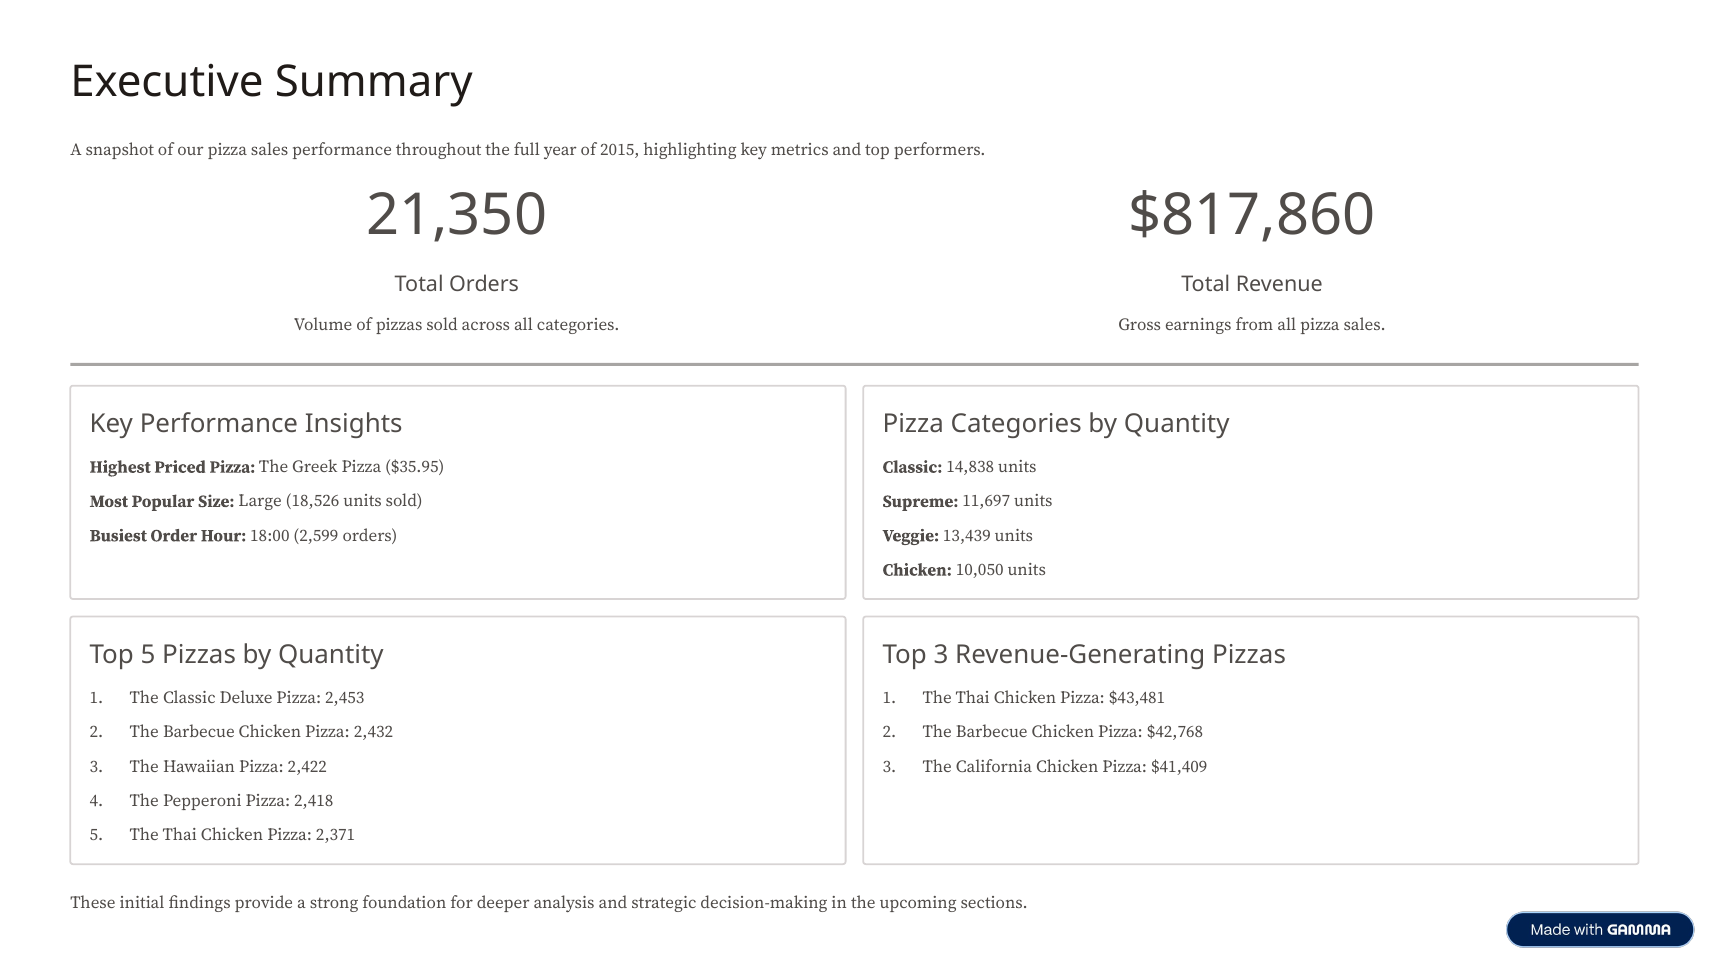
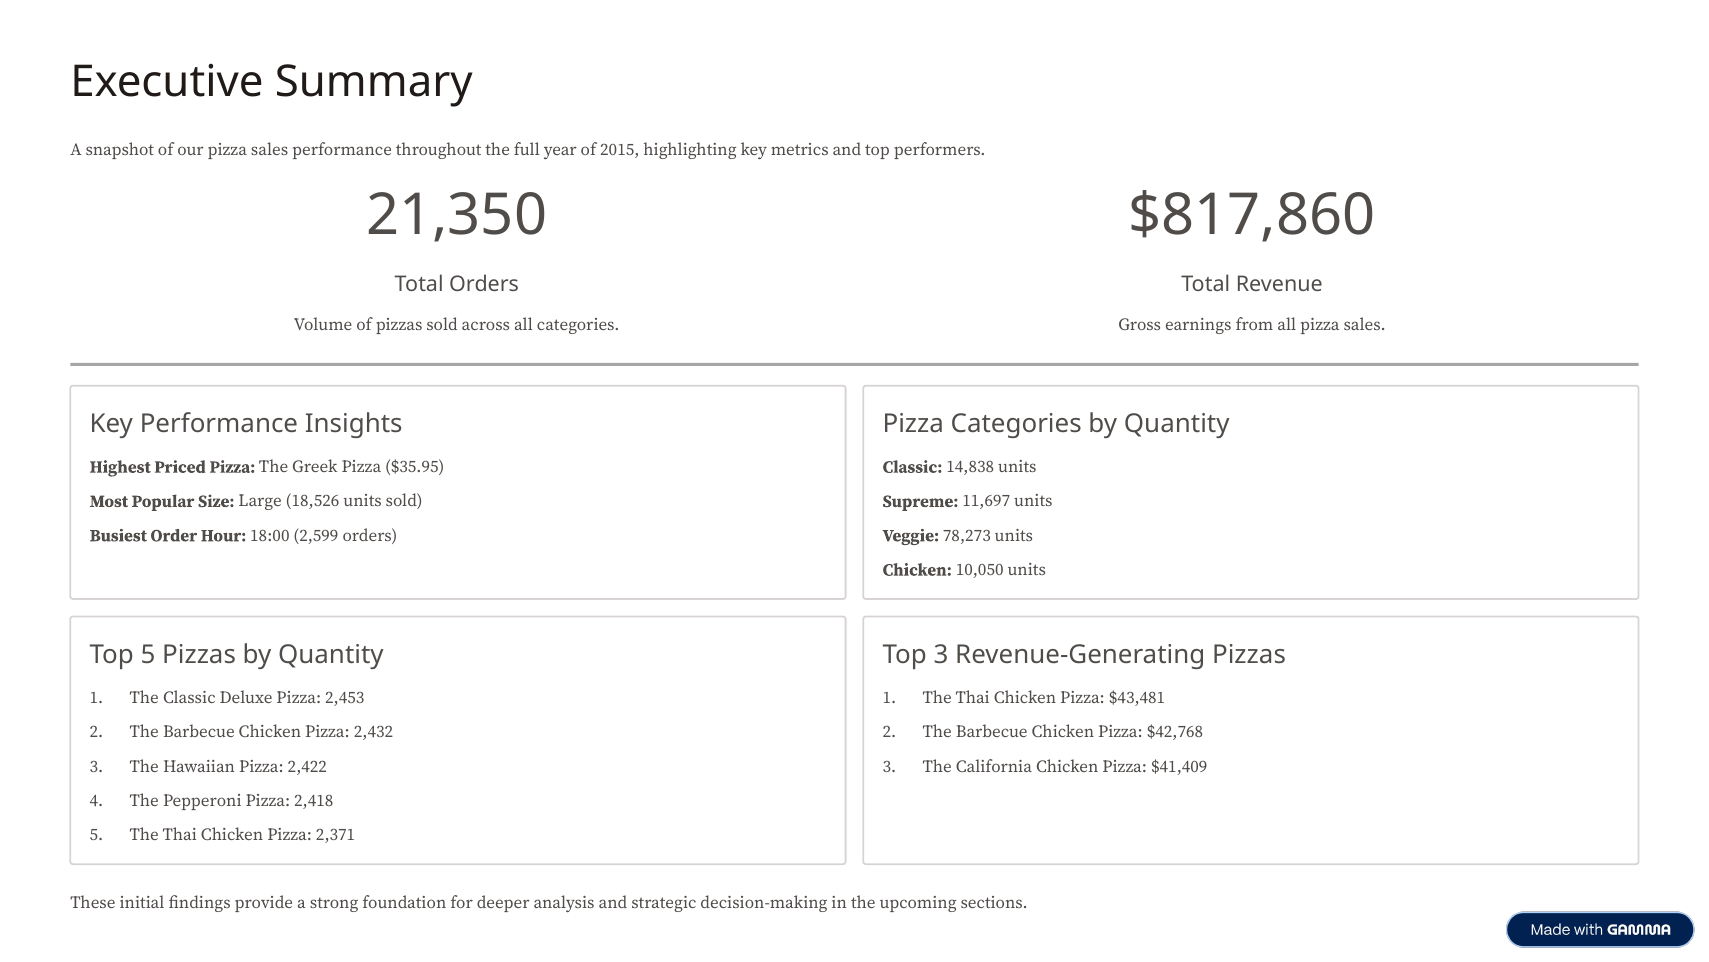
13,439: 13,439 -> 78,273 (967, 535)
